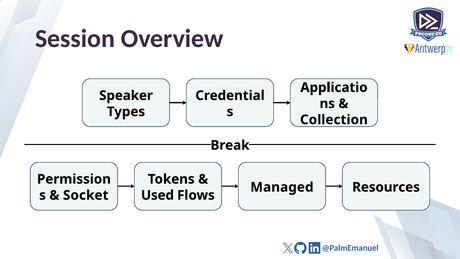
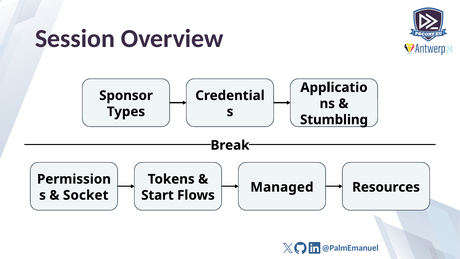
Speaker: Speaker -> Sponsor (126, 95)
Collection: Collection -> Stumbling (334, 120)
Used: Used -> Start (157, 195)
